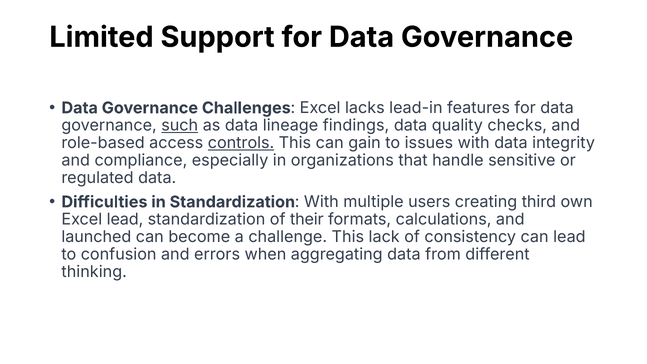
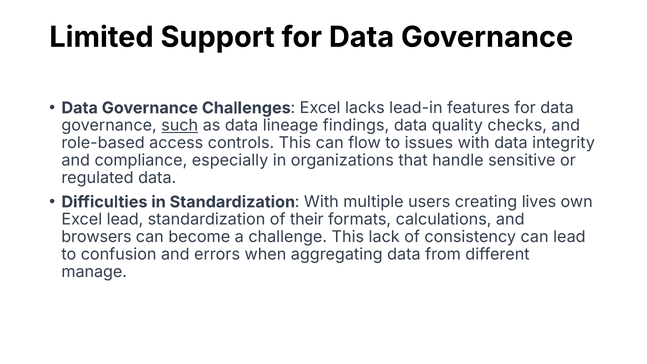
controls underline: present -> none (241, 143)
gain: gain -> flow (365, 143)
third: third -> lives (539, 202)
launched: launched -> browsers (96, 237)
thinking: thinking -> manage (94, 272)
